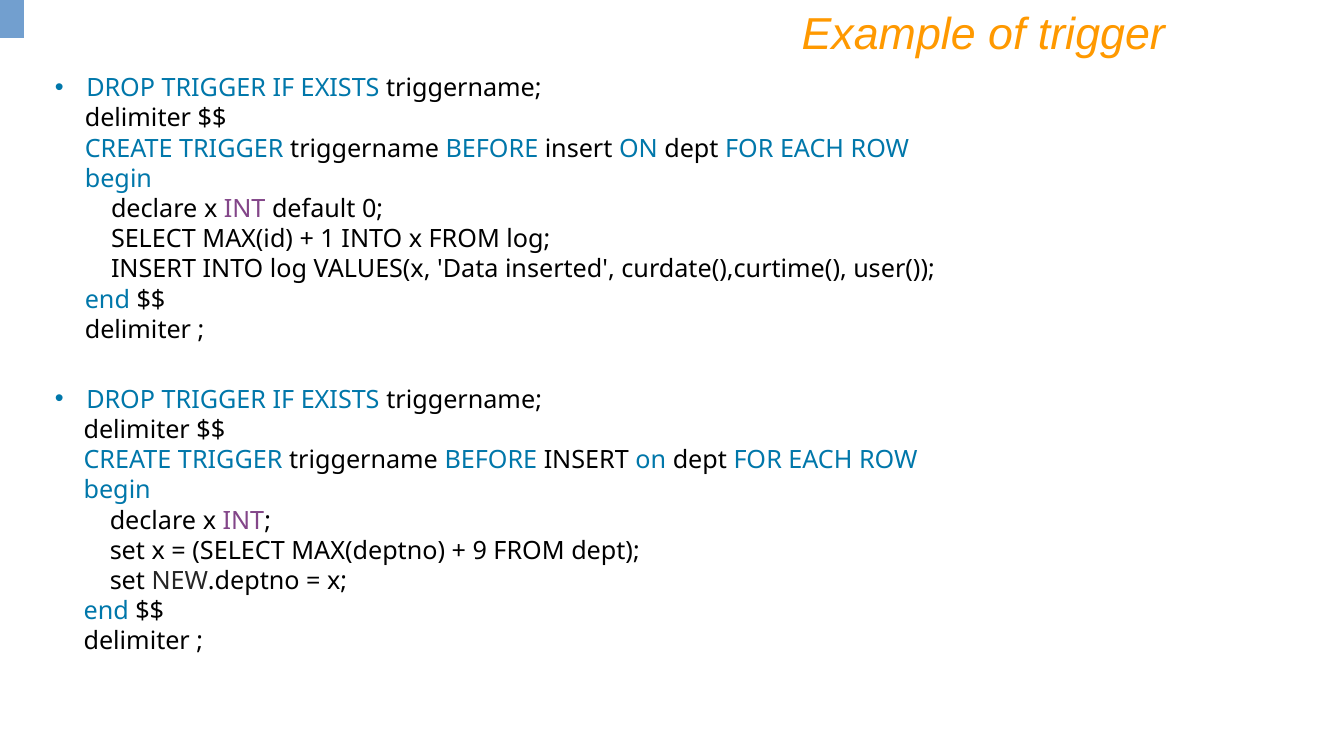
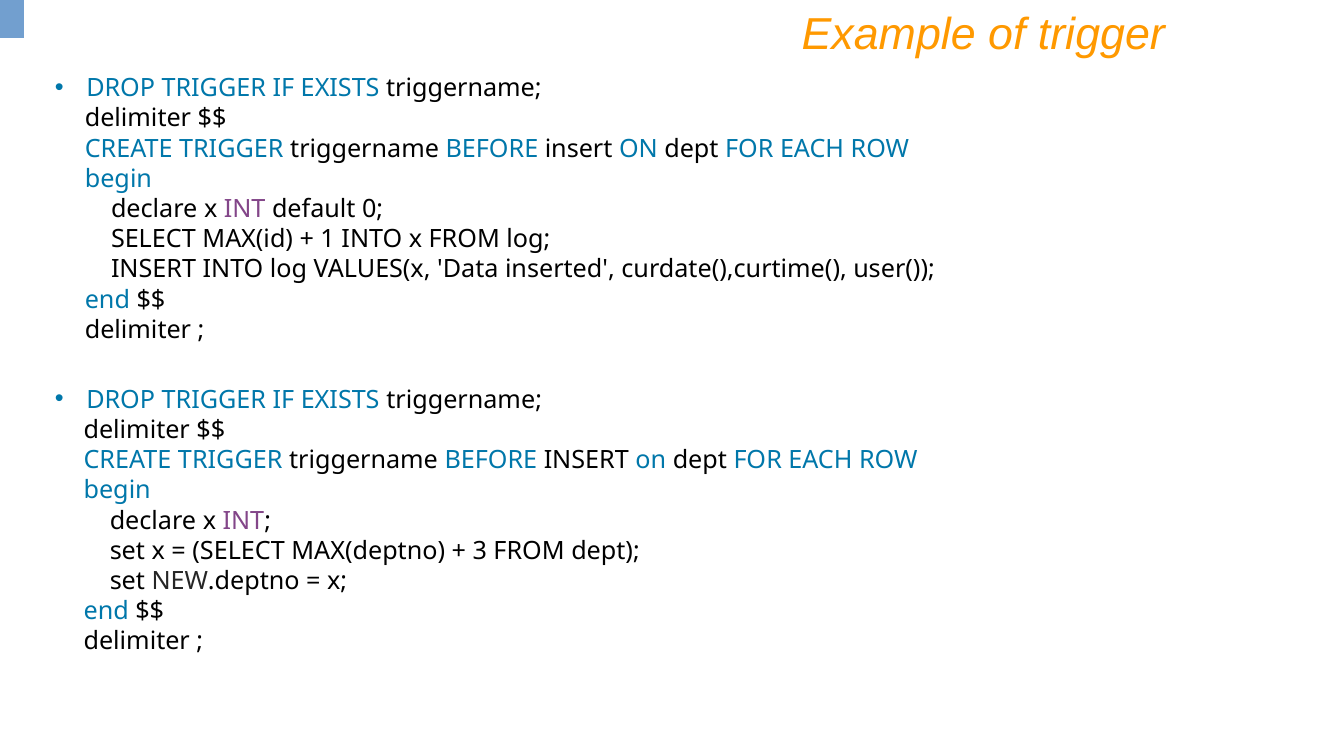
9: 9 -> 3 (480, 551)
